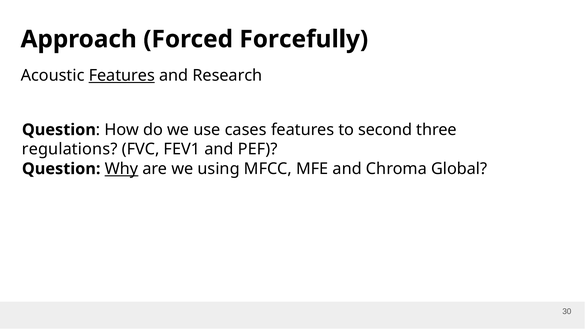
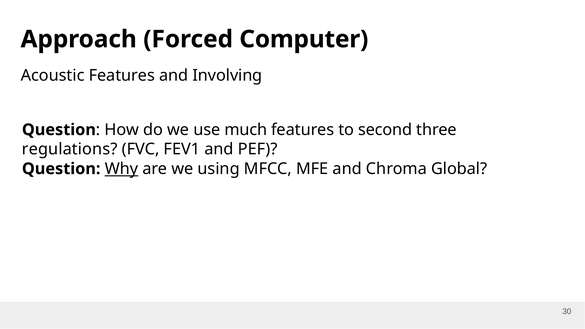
Forcefully: Forcefully -> Computer (304, 39)
Features underline: present -> none (122, 76)
Research: Research -> Involving (227, 76)
cases: cases -> much (246, 130)
